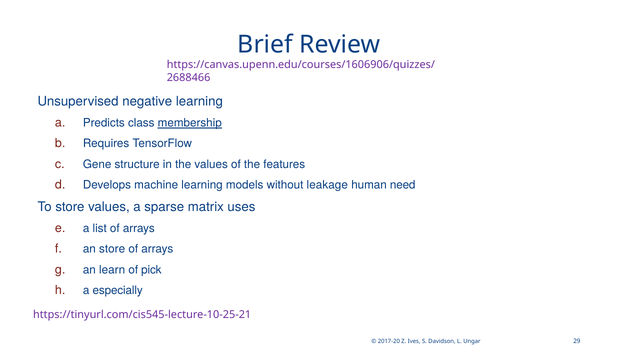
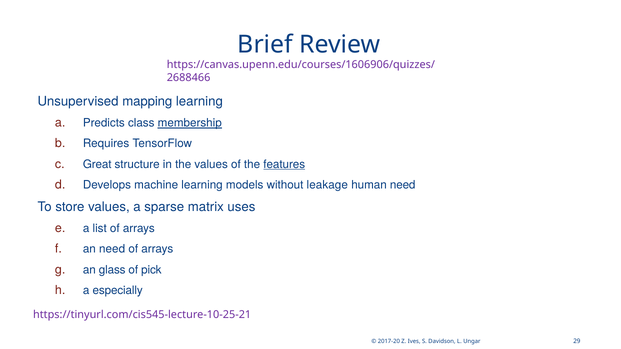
negative: negative -> mapping (147, 102)
Gene: Gene -> Great (97, 164)
features underline: none -> present (284, 164)
an store: store -> need (112, 249)
learn: learn -> glass (112, 270)
